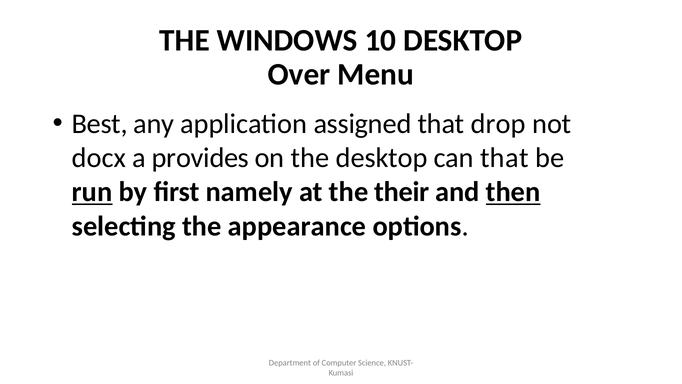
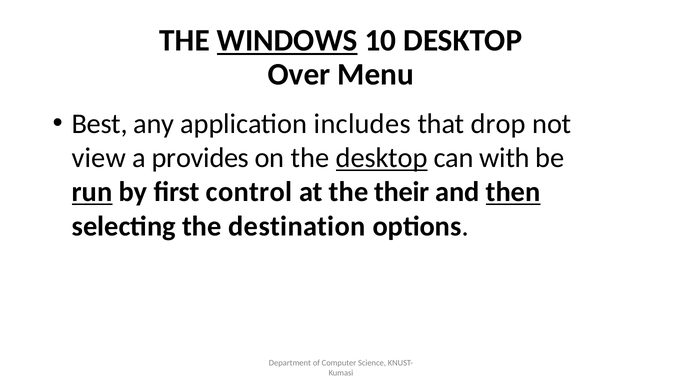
WINDOWS underline: none -> present (287, 40)
assigned: assigned -> includes (362, 124)
docx: docx -> view (99, 158)
desktop underline: none -> present (382, 158)
can that: that -> with (505, 158)
namely: namely -> control (249, 192)
appearance: appearance -> destination (297, 226)
